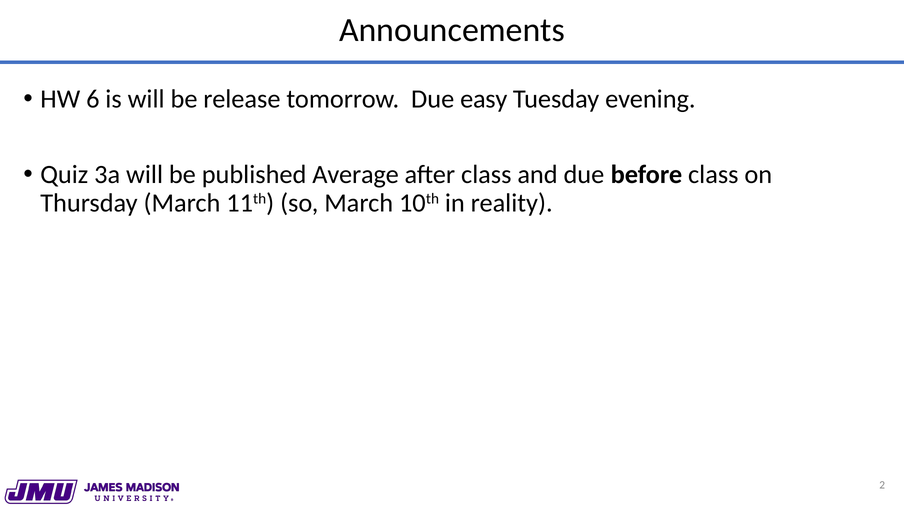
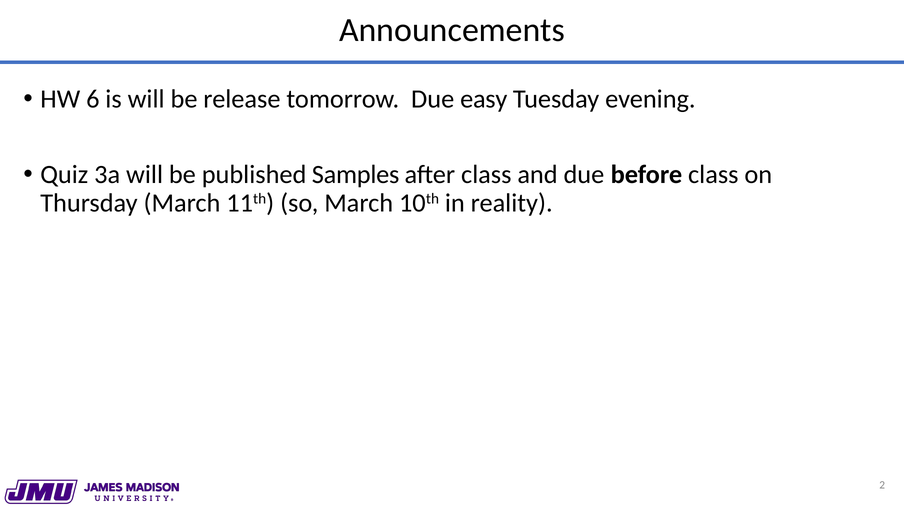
Average: Average -> Samples (356, 175)
